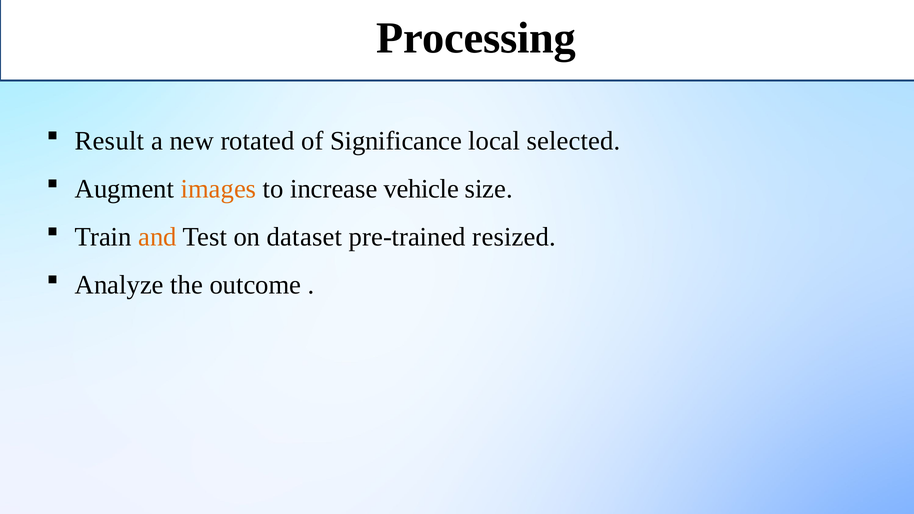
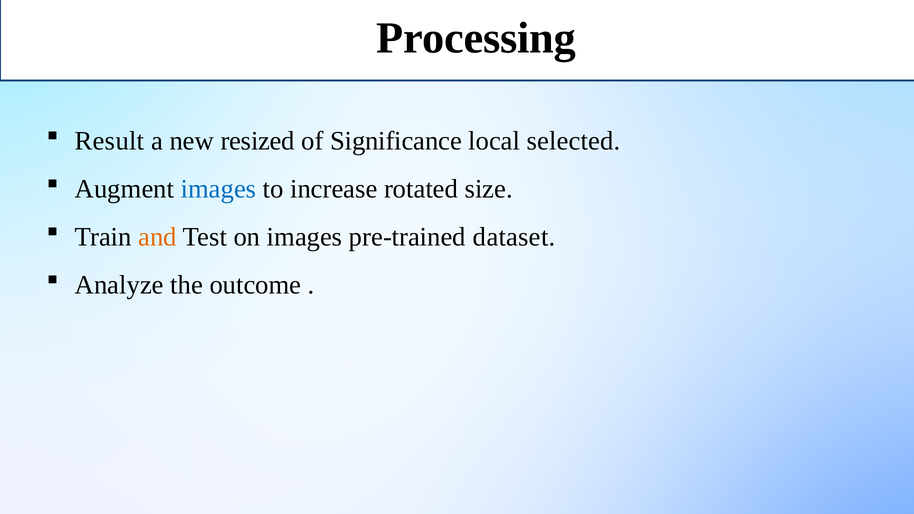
rotated: rotated -> resized (258, 141)
images colour: orange -> blue (218, 189)
vehicle: vehicle -> rotated (421, 189)
on dataset: dataset -> images (305, 237)
resized: resized -> dataset (514, 237)
